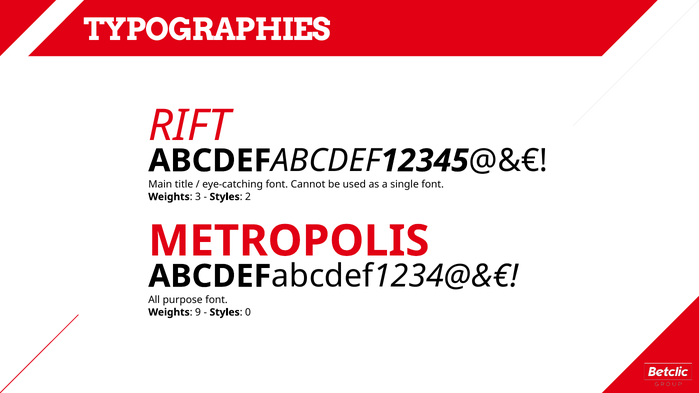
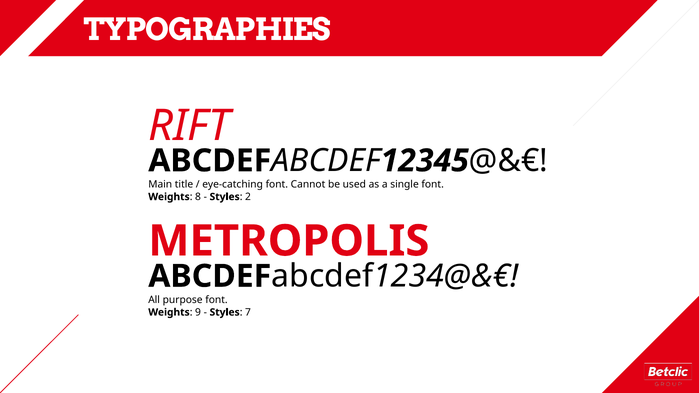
3: 3 -> 8 (198, 197)
0: 0 -> 7 (248, 312)
